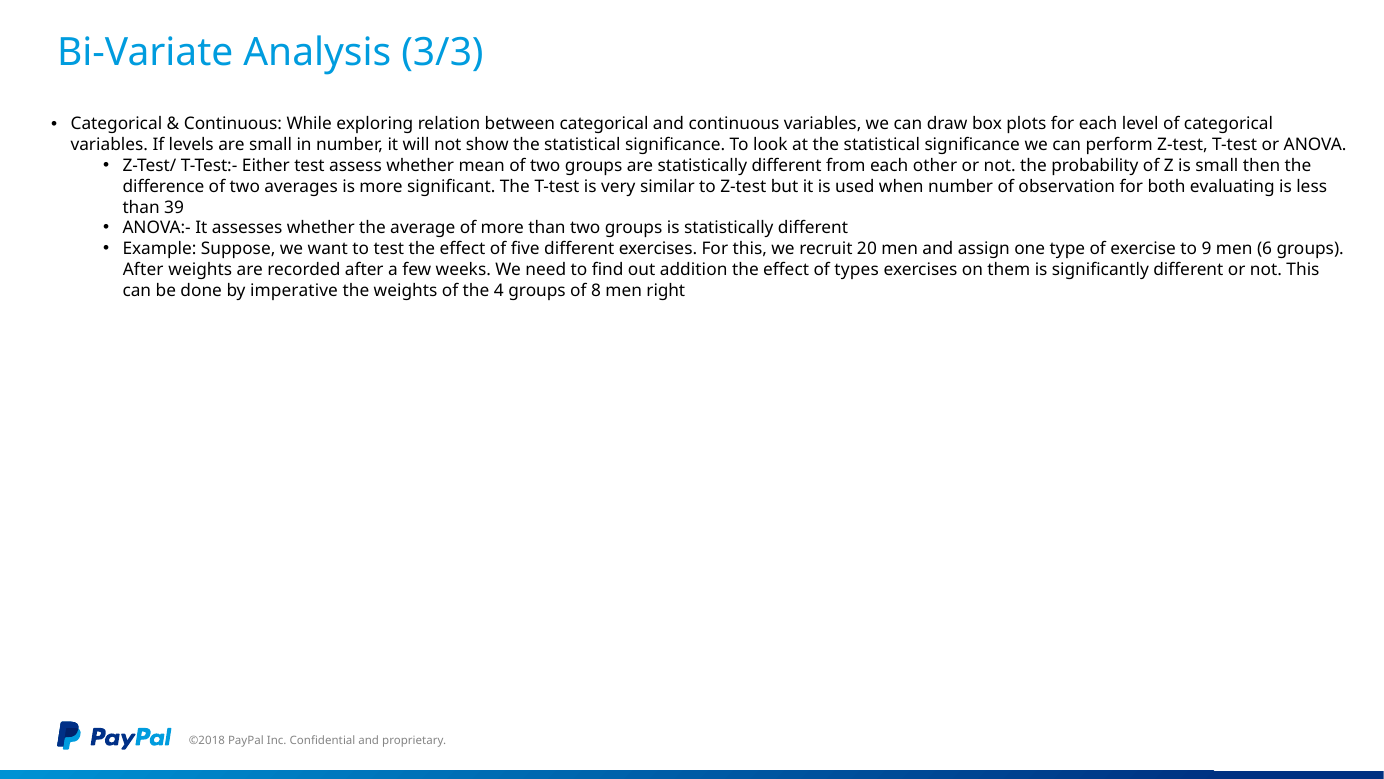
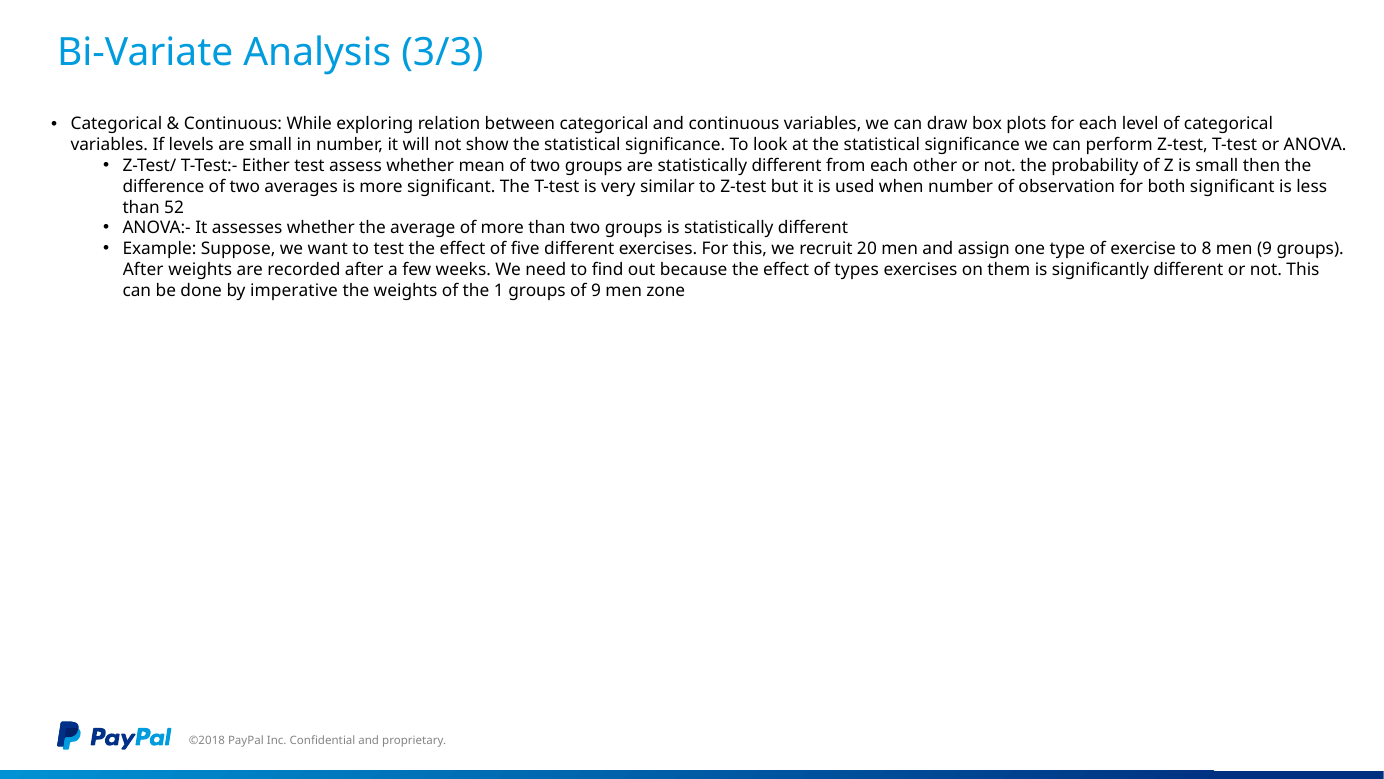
both evaluating: evaluating -> significant (1232, 186)
39: 39 -> 52 (174, 207)
9: 9 -> 8 (1207, 249)
men 6: 6 -> 9 (1265, 249)
addition: addition -> because (694, 269)
4: 4 -> 1 (499, 290)
of 8: 8 -> 9 (596, 290)
right: right -> zone (666, 290)
